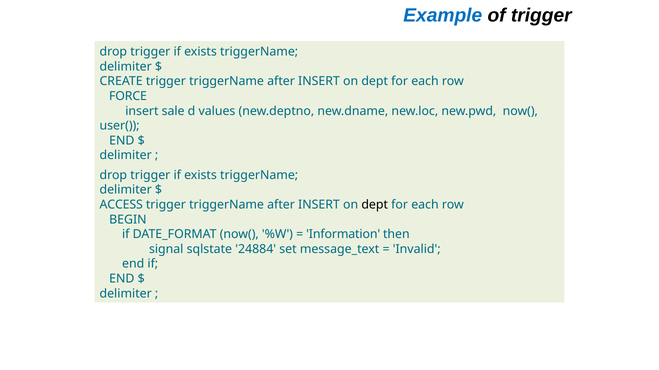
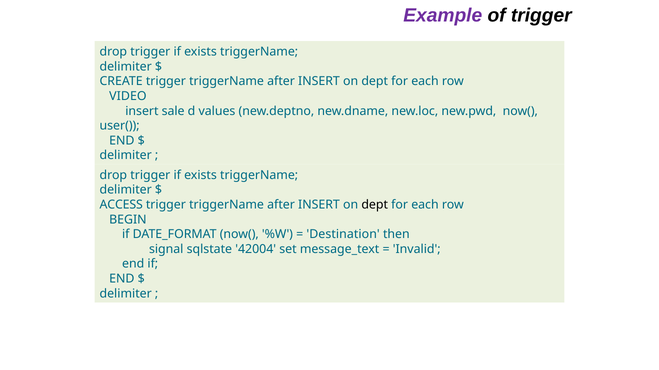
Example colour: blue -> purple (443, 15)
FORCE: FORCE -> VIDEO (128, 96)
Information: Information -> Destination (343, 235)
24884: 24884 -> 42004 (256, 250)
